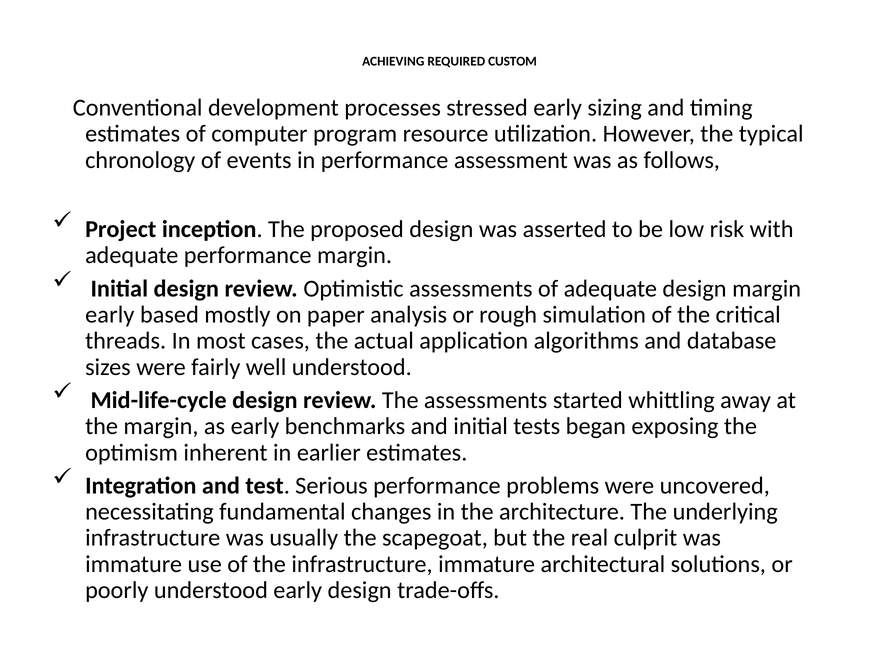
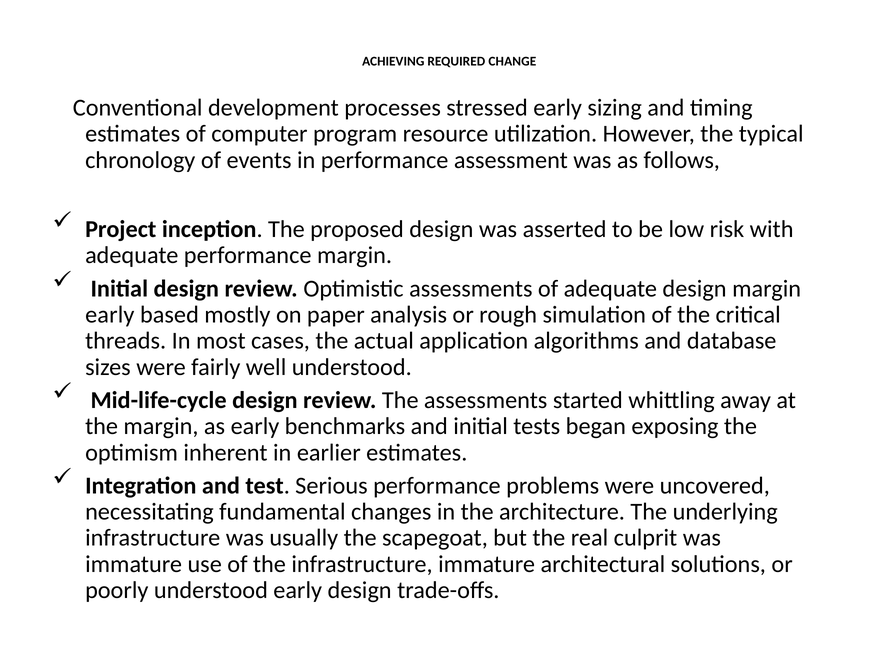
CUSTOM: CUSTOM -> CHANGE (512, 61)
